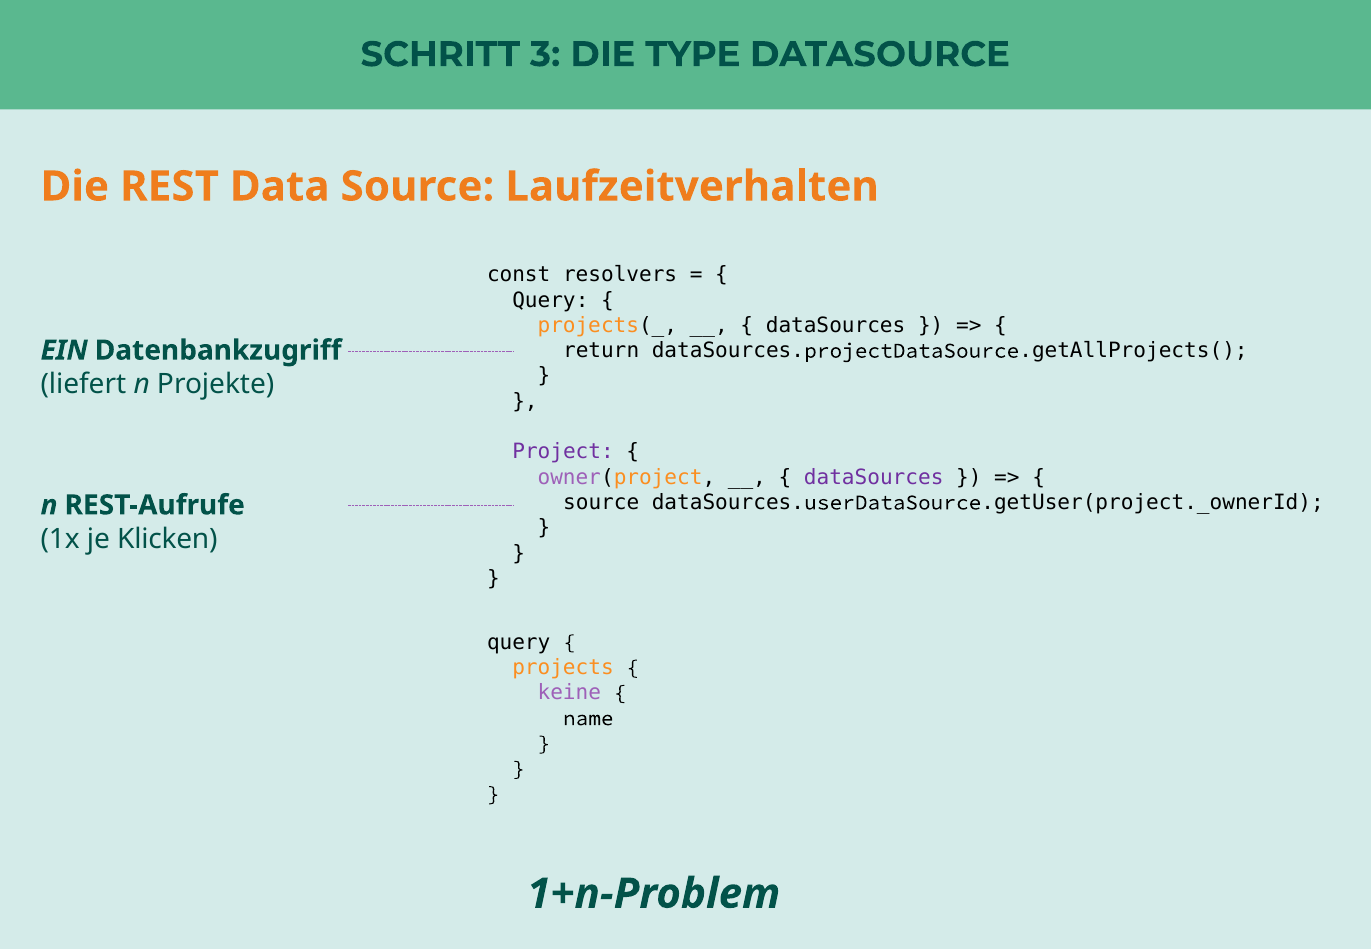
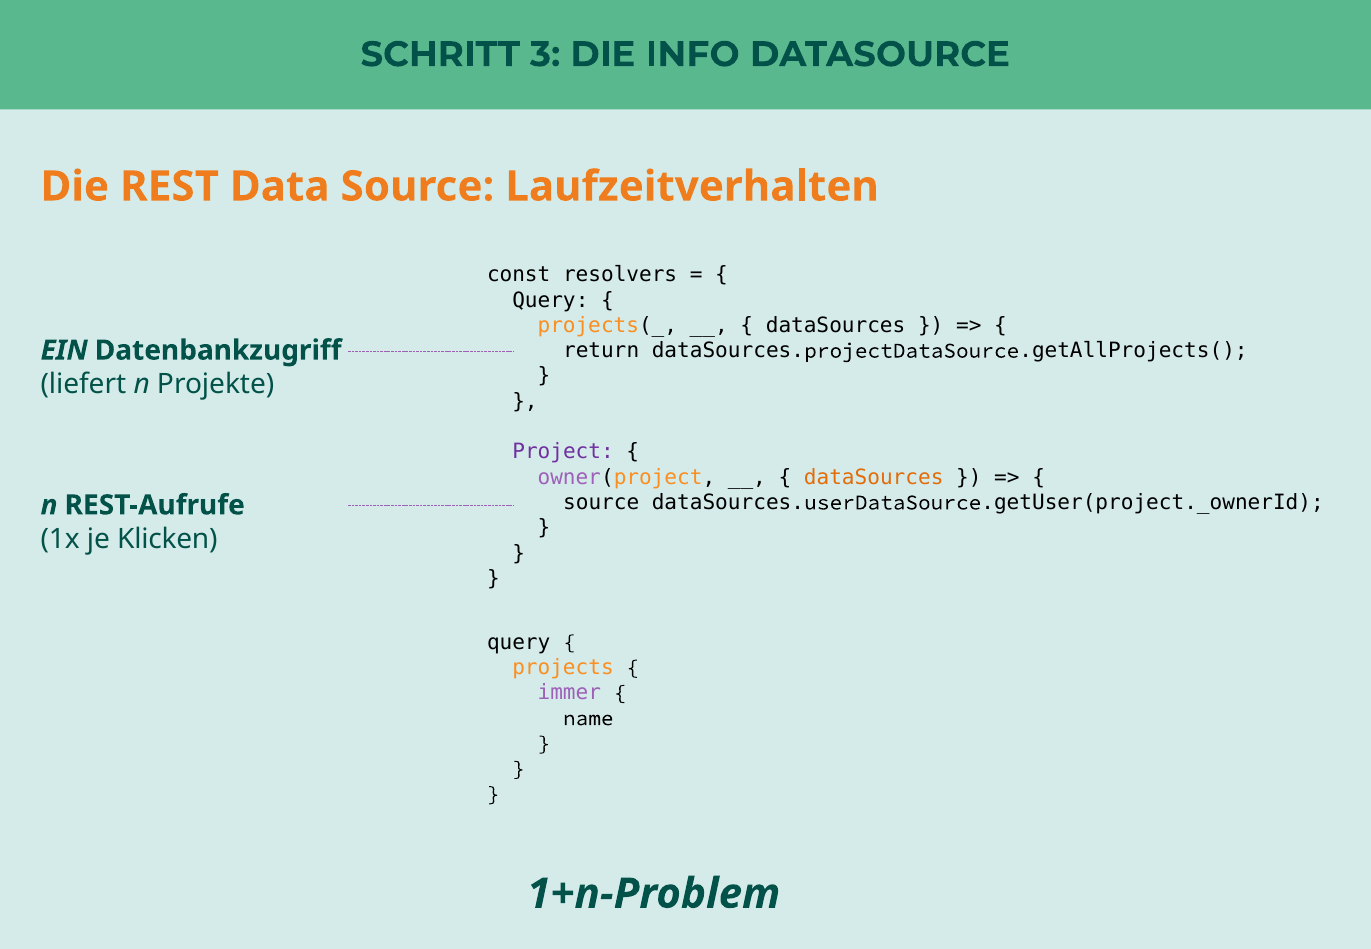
TYPE: TYPE -> INFO (693, 54)
dataSources colour: purple -> orange (874, 477)
keine: keine -> immer (569, 693)
